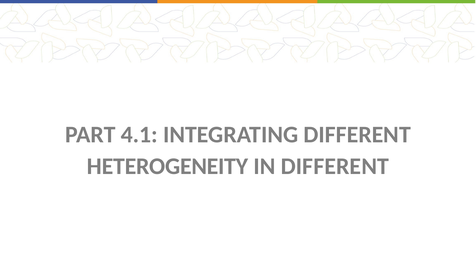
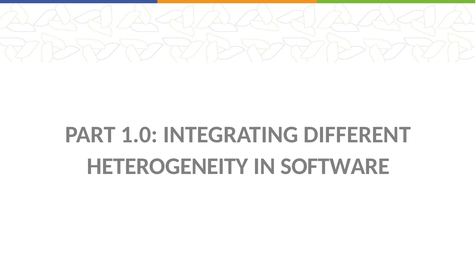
4.1: 4.1 -> 1.0 (139, 135)
IN DIFFERENT: DIFFERENT -> SOFTWARE (335, 166)
